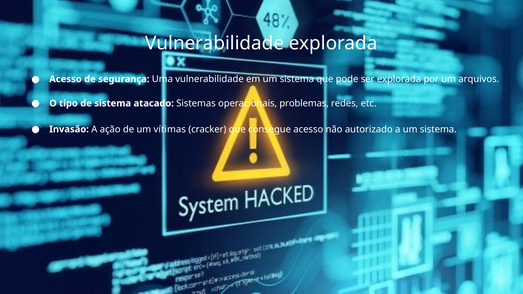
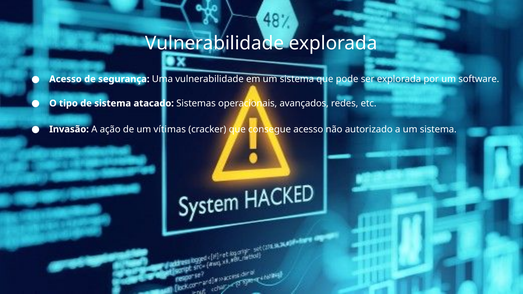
arquivos: arquivos -> software (479, 79)
problemas: problemas -> avançados (304, 103)
